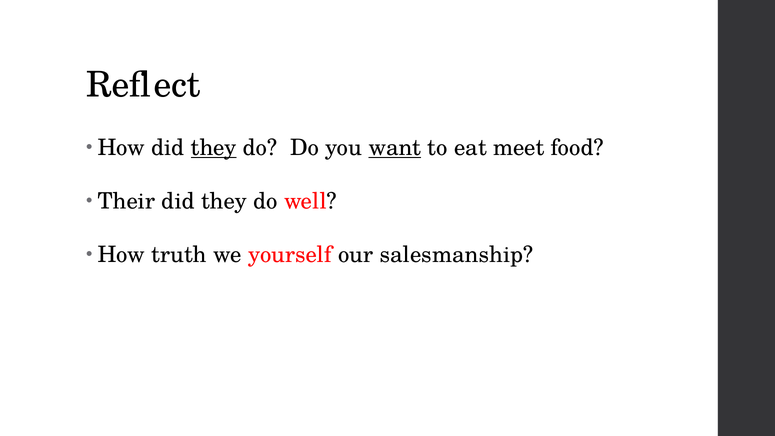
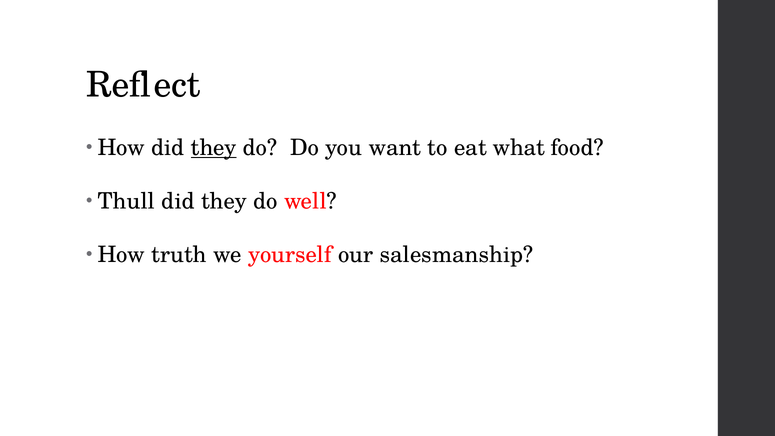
want underline: present -> none (395, 148)
meet: meet -> what (519, 148)
Their: Their -> Thull (126, 201)
